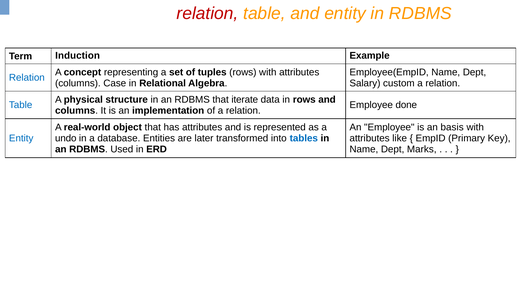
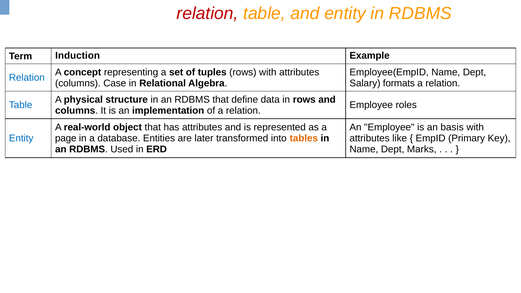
custom: custom -> formats (399, 83)
iterate: iterate -> define (245, 100)
done: done -> roles (406, 105)
undo: undo -> page (66, 138)
tables colour: blue -> orange (304, 138)
